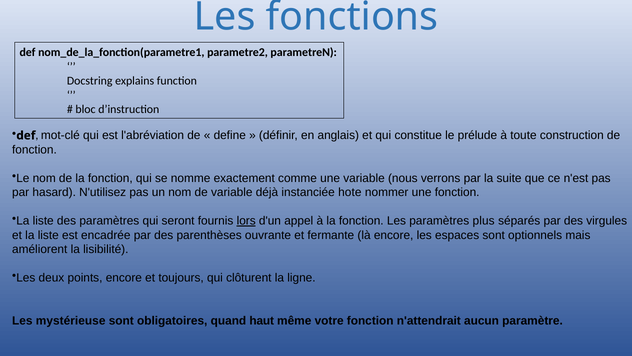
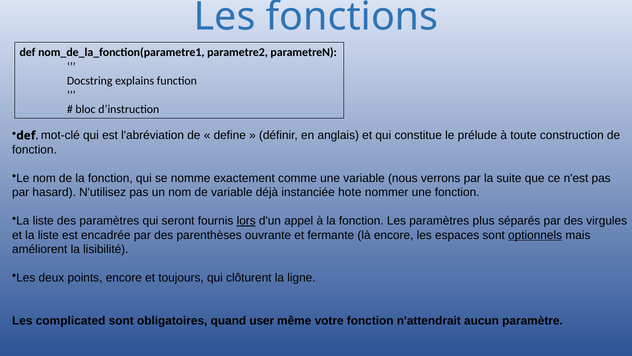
optionnels underline: none -> present (535, 235)
mystérieuse: mystérieuse -> complicated (71, 320)
haut: haut -> user (262, 320)
